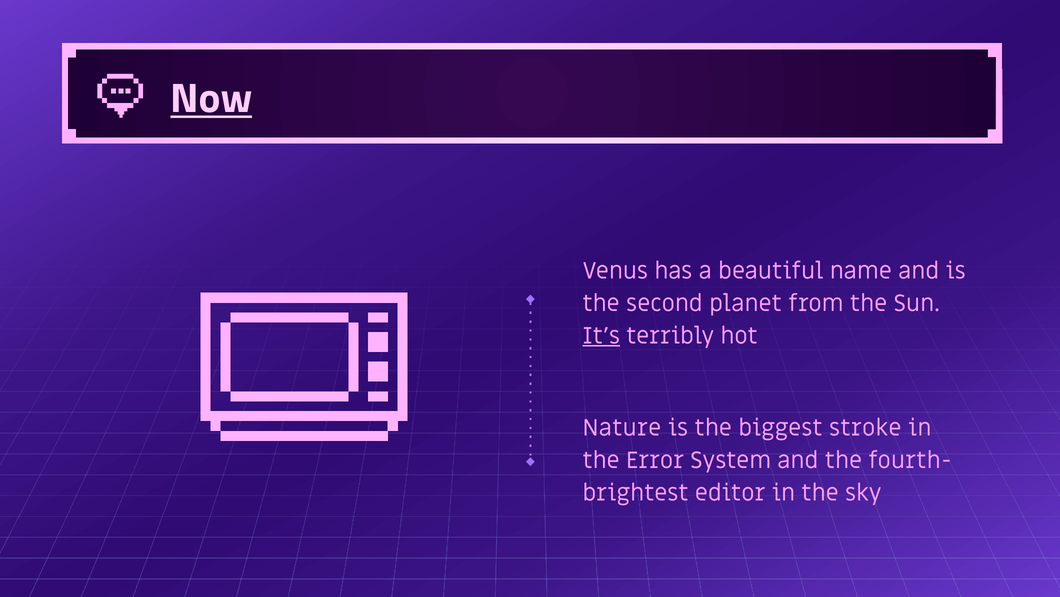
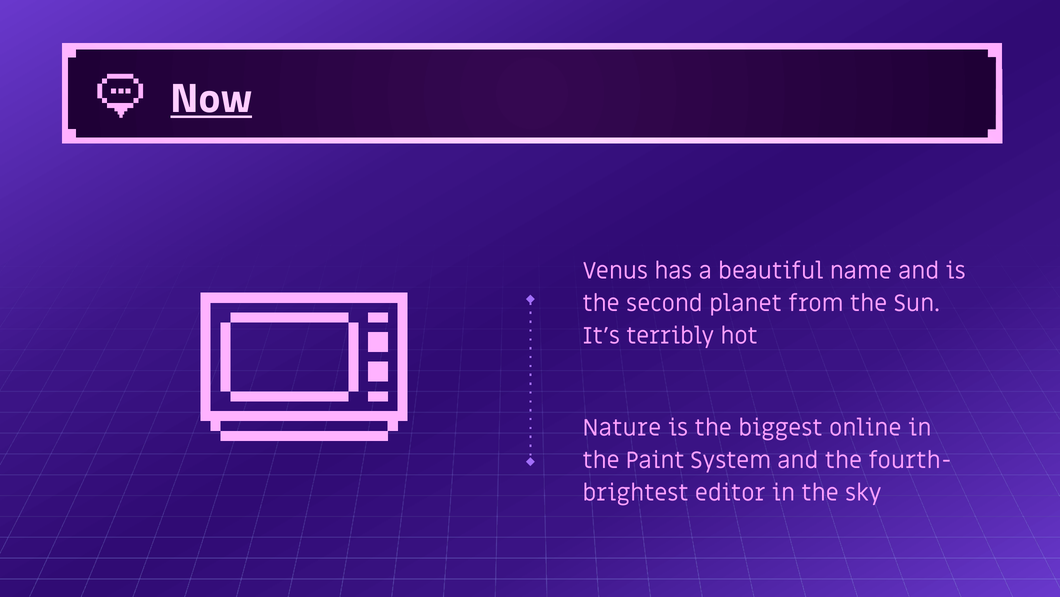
It’s underline: present -> none (601, 335)
stroke: stroke -> online (865, 428)
Error: Error -> Paint (655, 460)
